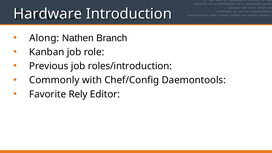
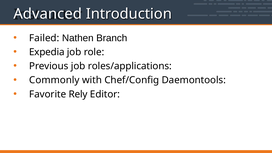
Hardware: Hardware -> Advanced (48, 14)
Along: Along -> Failed (44, 38)
Kanban: Kanban -> Expedia (47, 52)
roles/introduction: roles/introduction -> roles/applications (130, 66)
